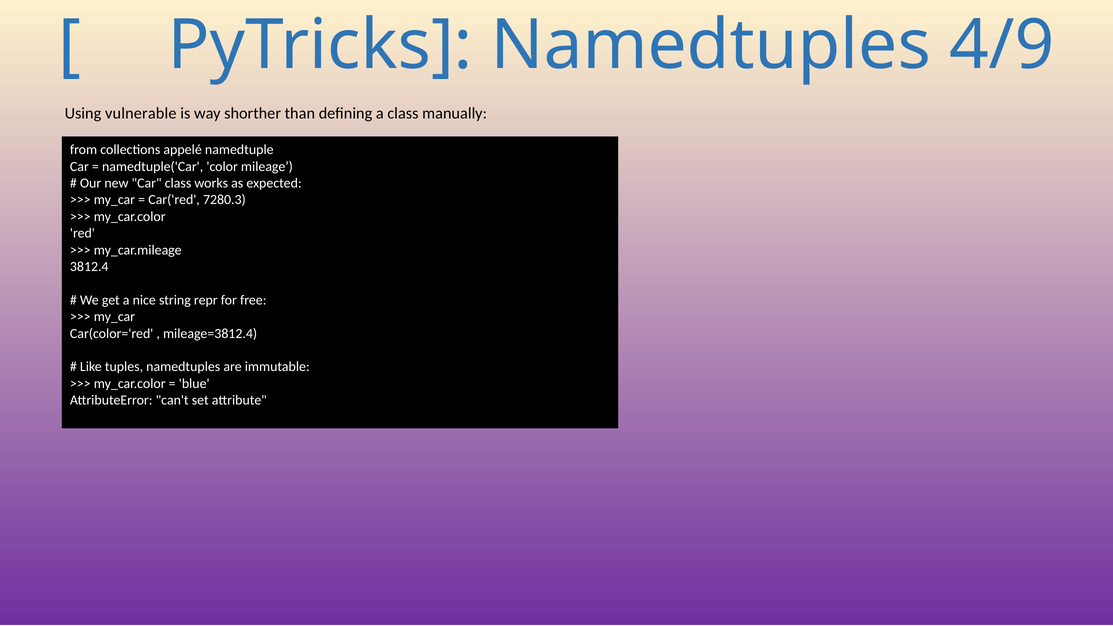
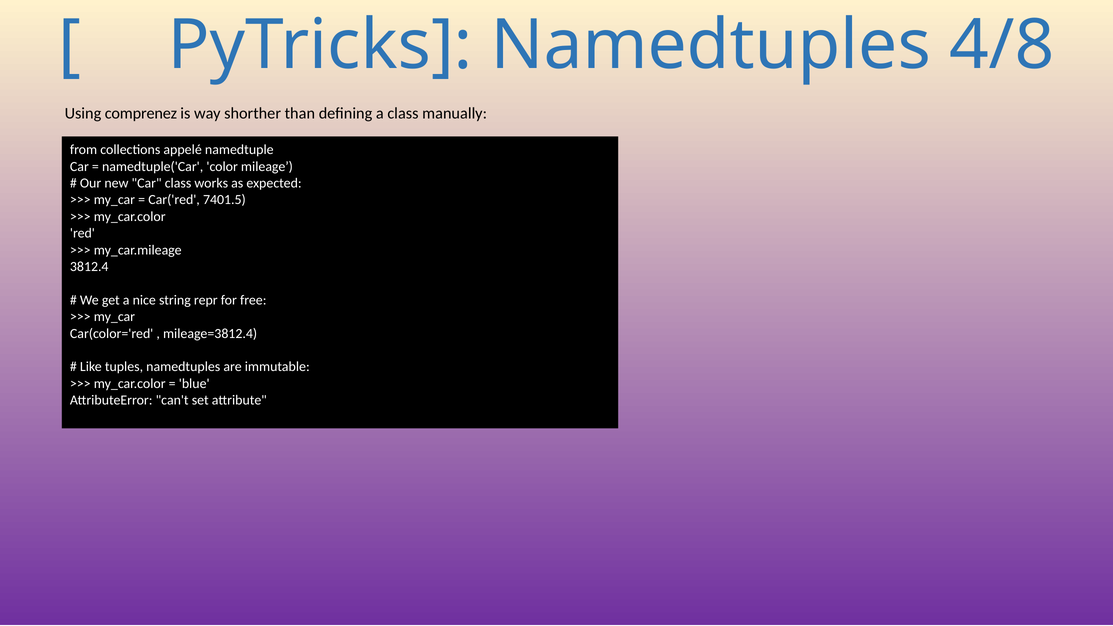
4/9: 4/9 -> 4/8 (1002, 45)
vulnerable: vulnerable -> comprenez (141, 114)
7280.3: 7280.3 -> 7401.5 (224, 200)
